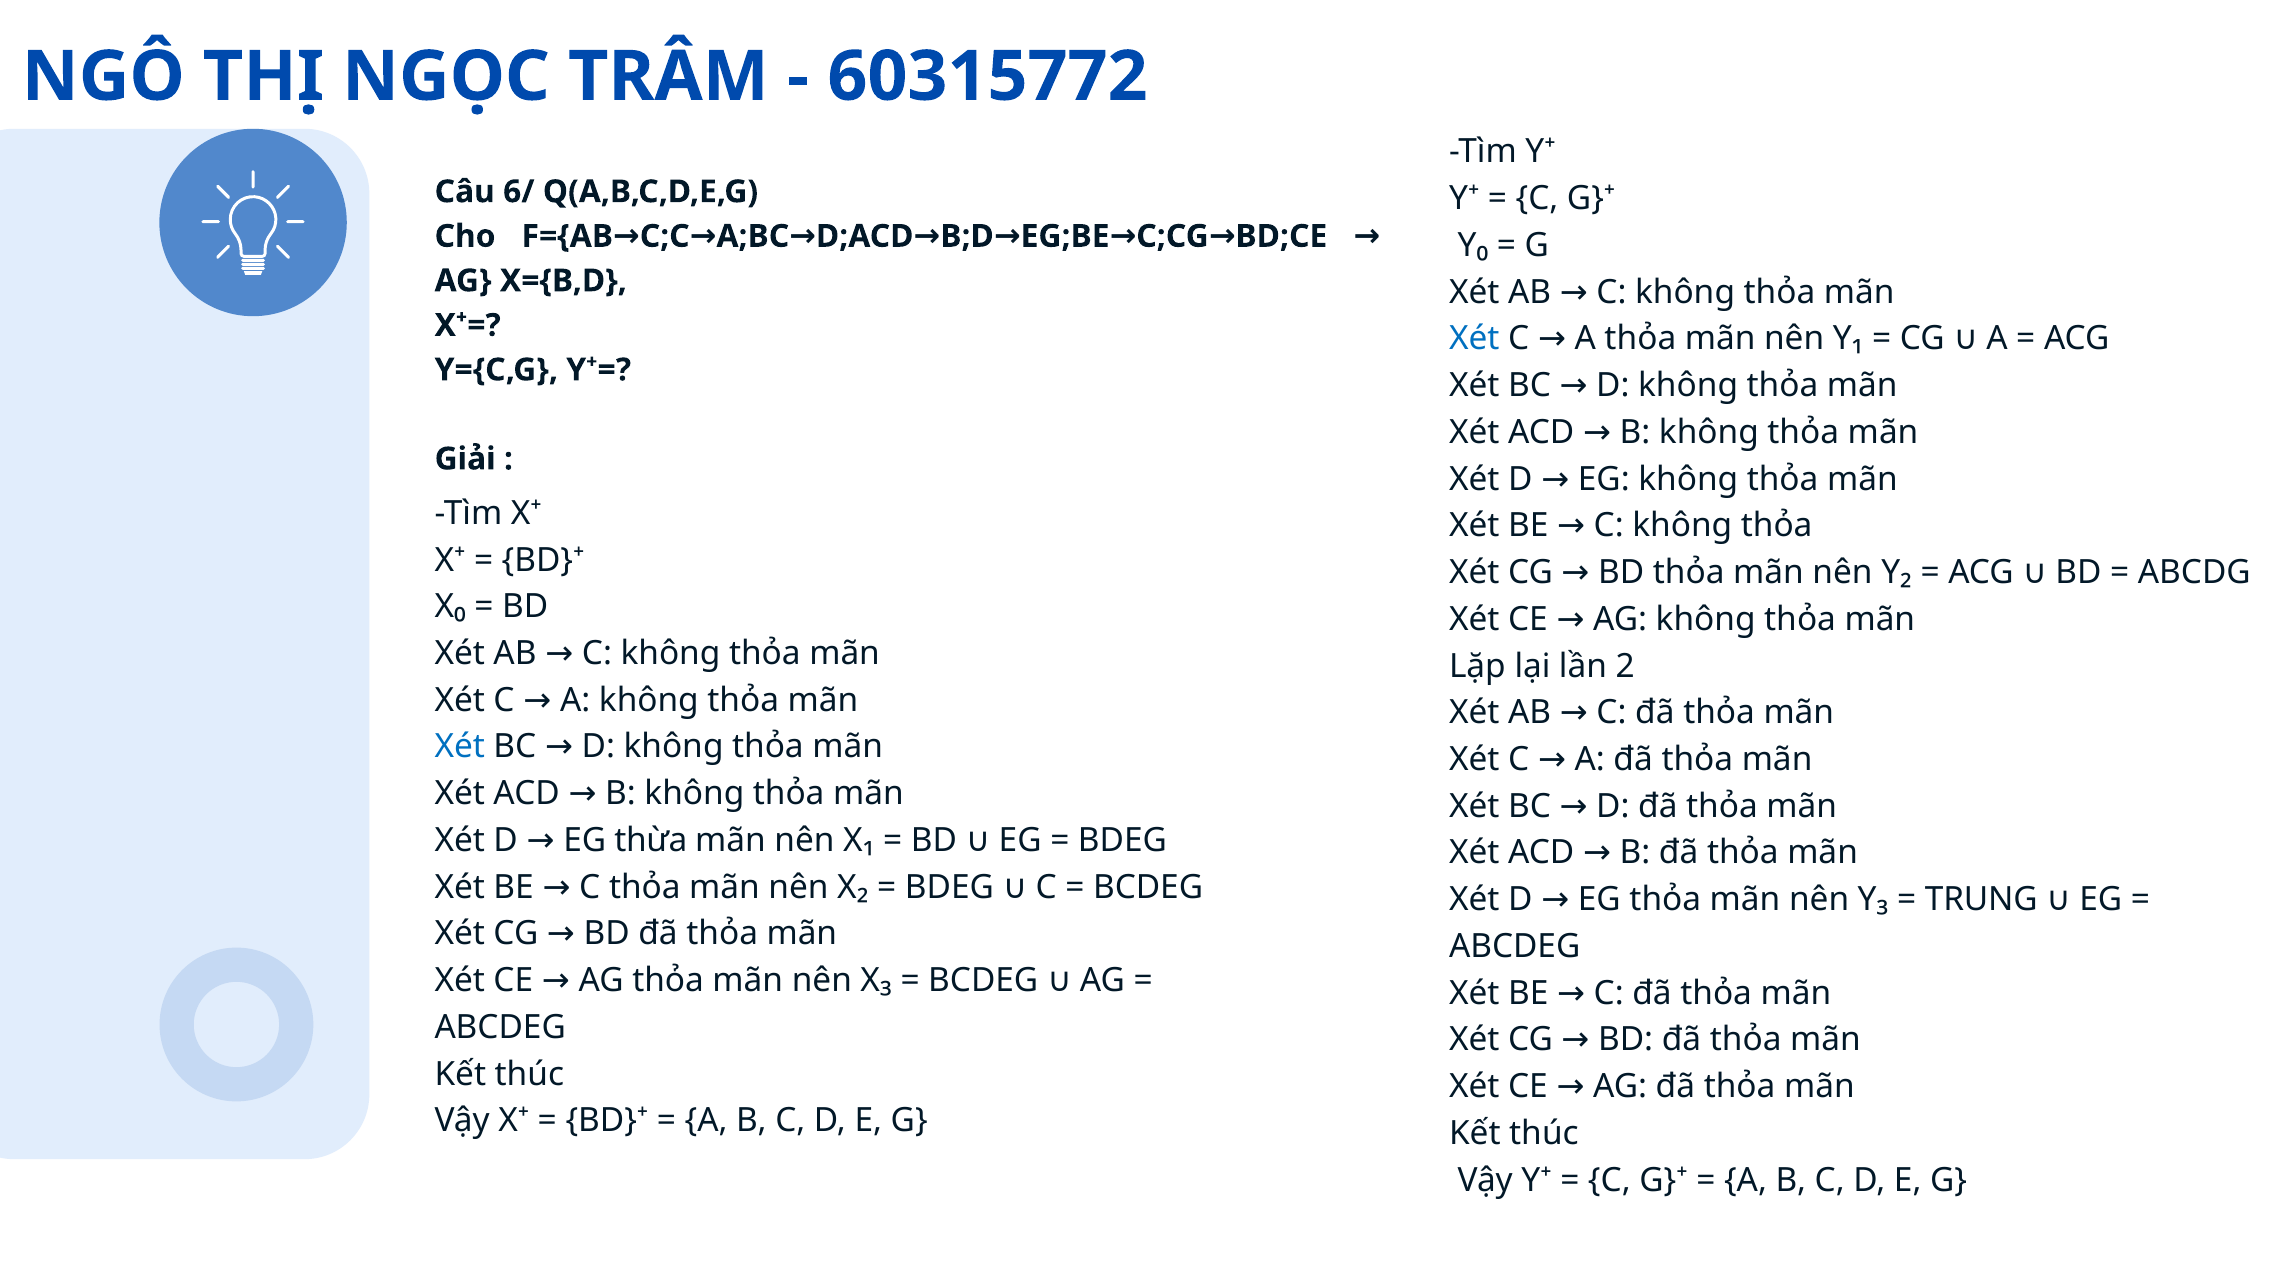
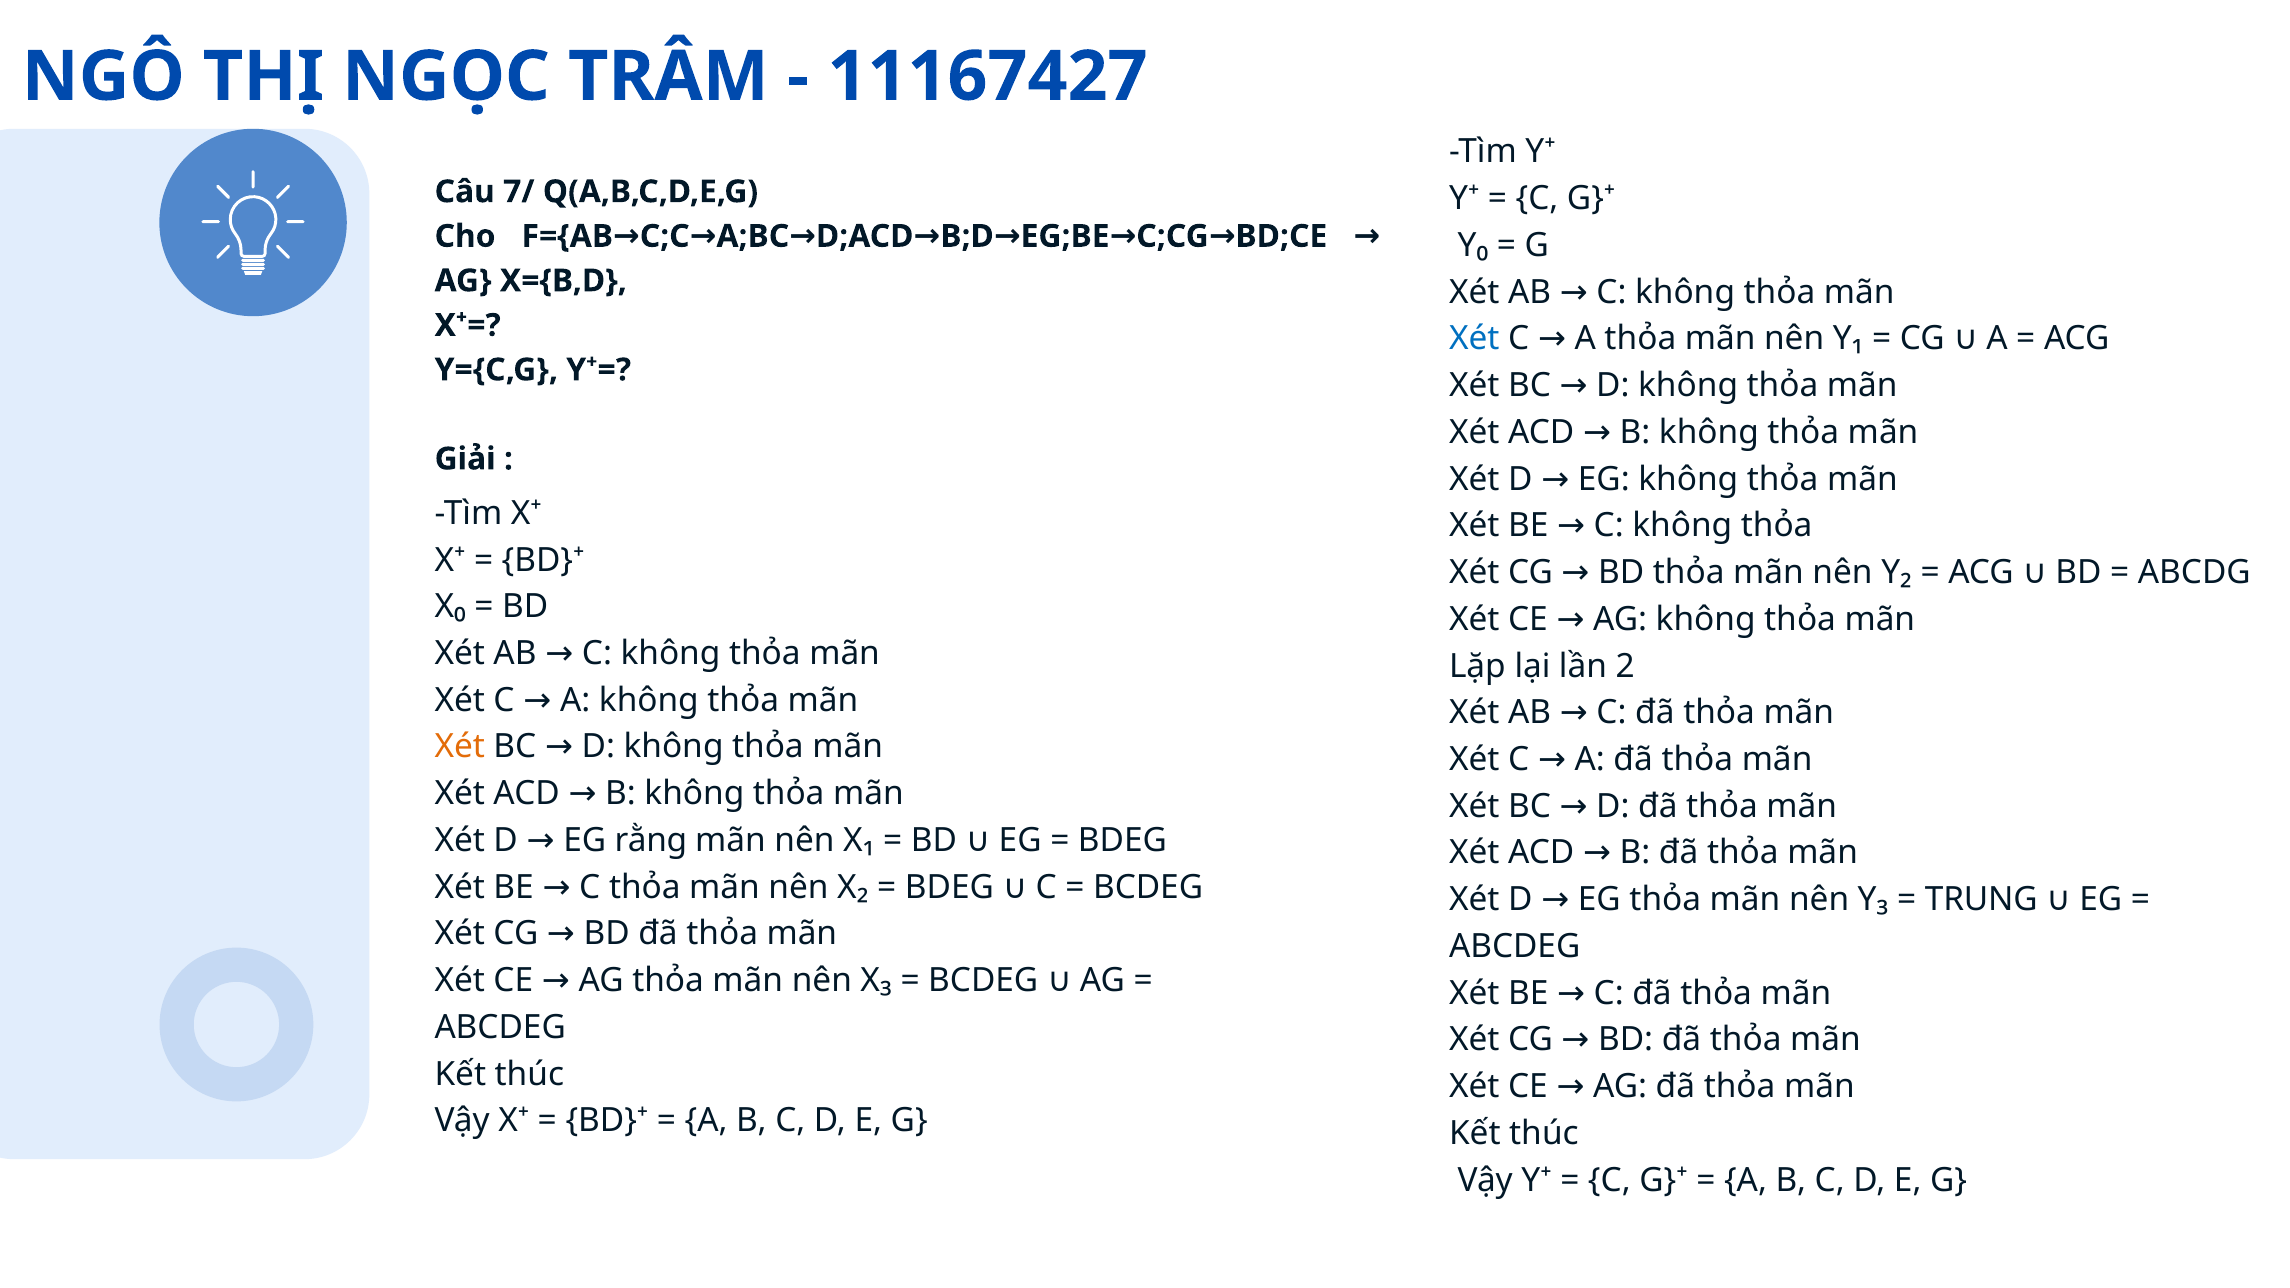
60315772: 60315772 -> 11167427 (988, 77)
6/: 6/ -> 7/ (519, 192)
Xét colour: blue -> orange (460, 747)
thừa: thừa -> rằng (651, 841)
